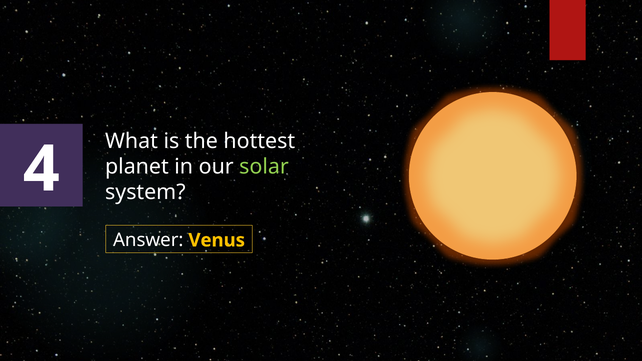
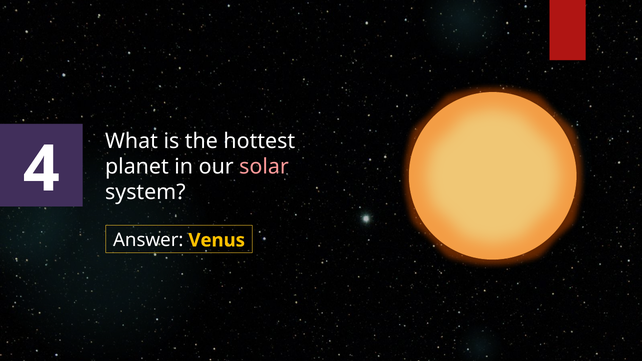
solar colour: light green -> pink (264, 167)
